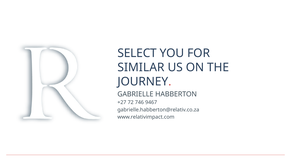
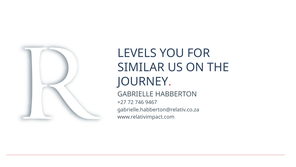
SELECT: SELECT -> LEVELS (137, 53)
